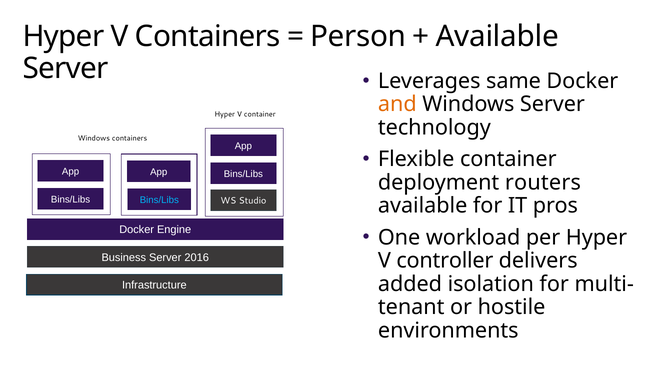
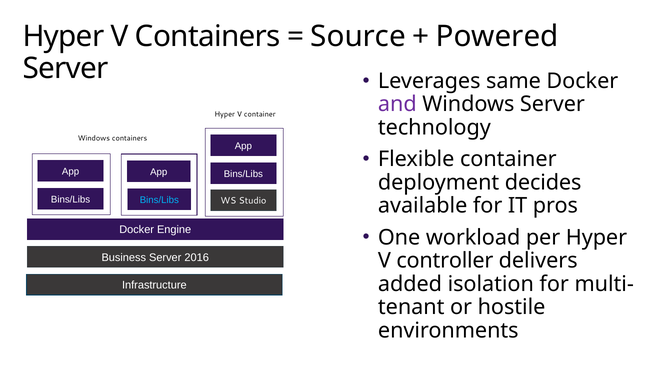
Person: Person -> Source (358, 37)
Available: Available -> Powered (497, 37)
and colour: orange -> purple (397, 104)
routers: routers -> decides (543, 182)
